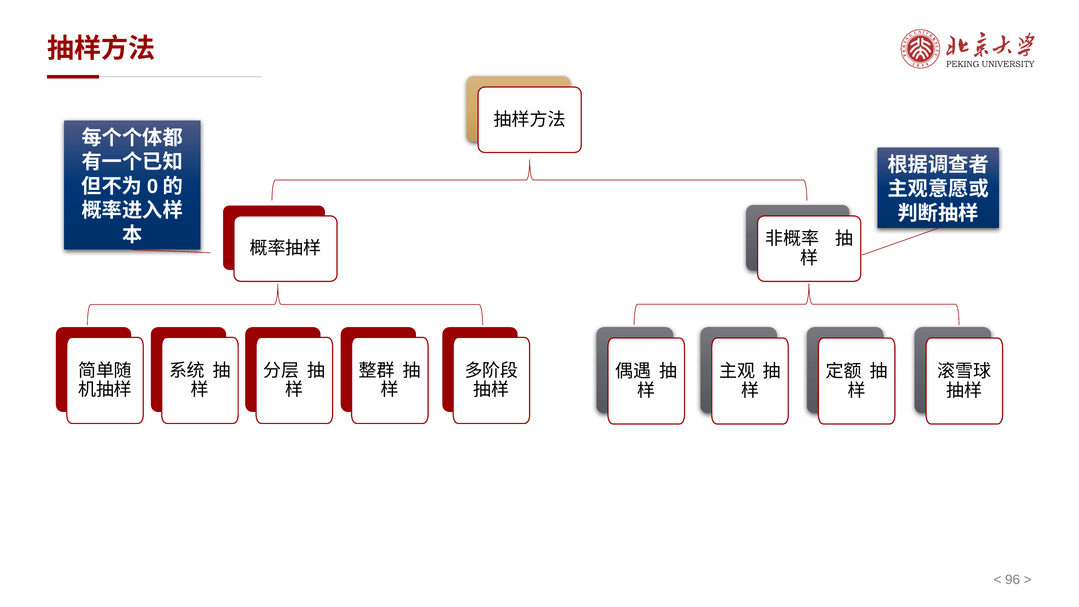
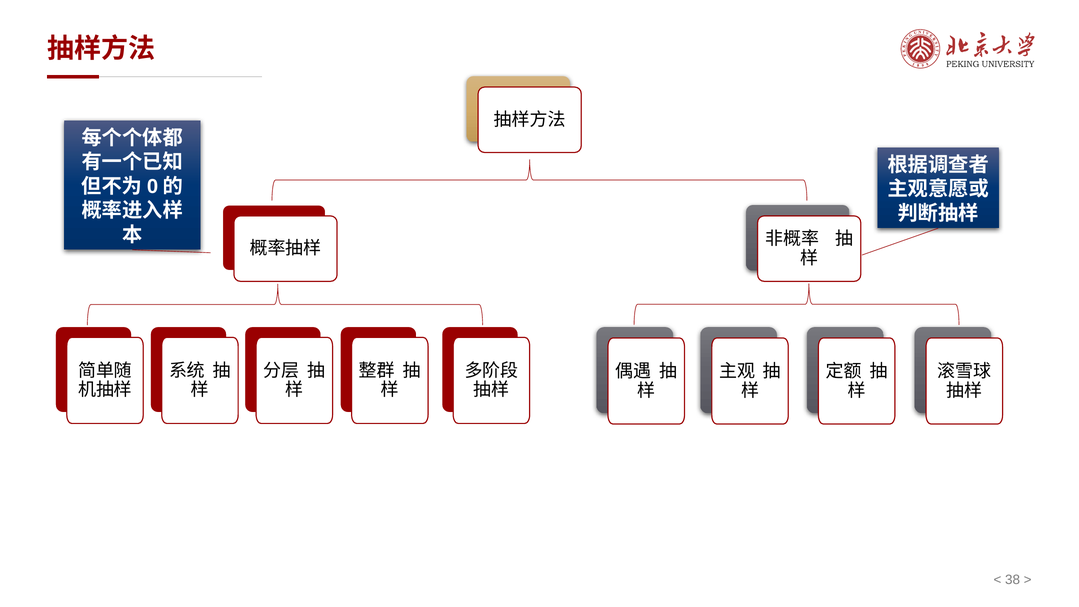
96: 96 -> 38 (1013, 580)
